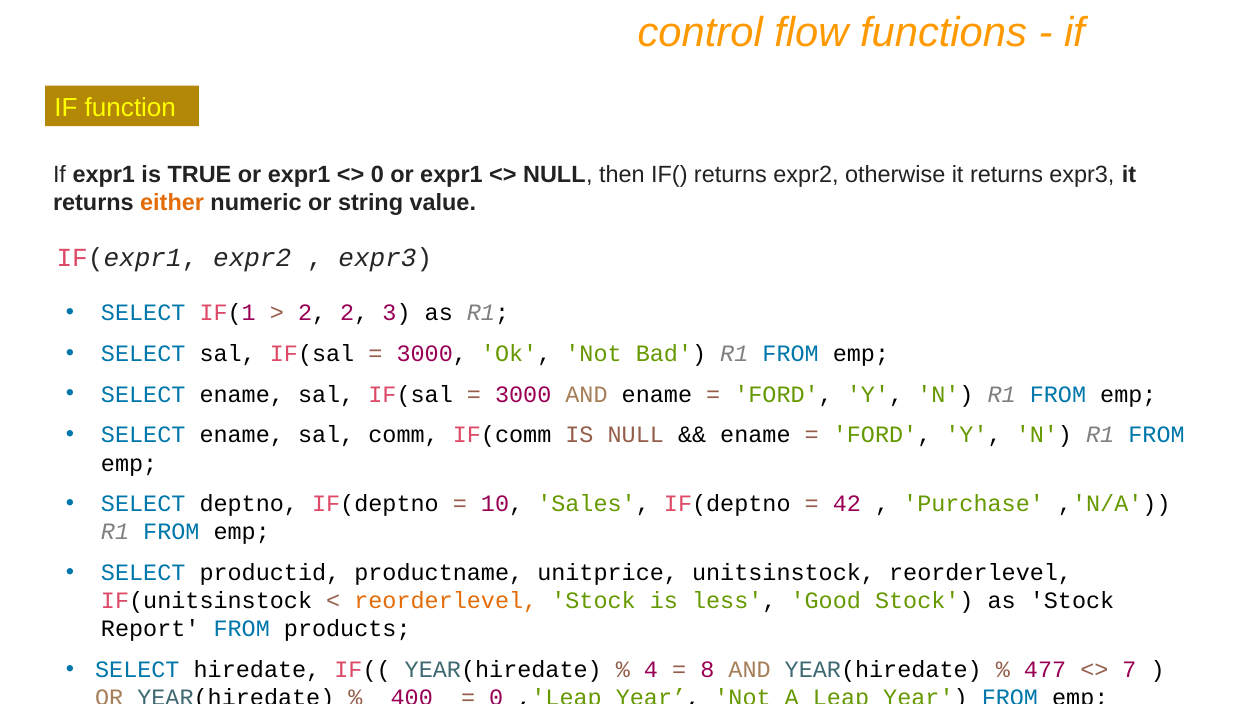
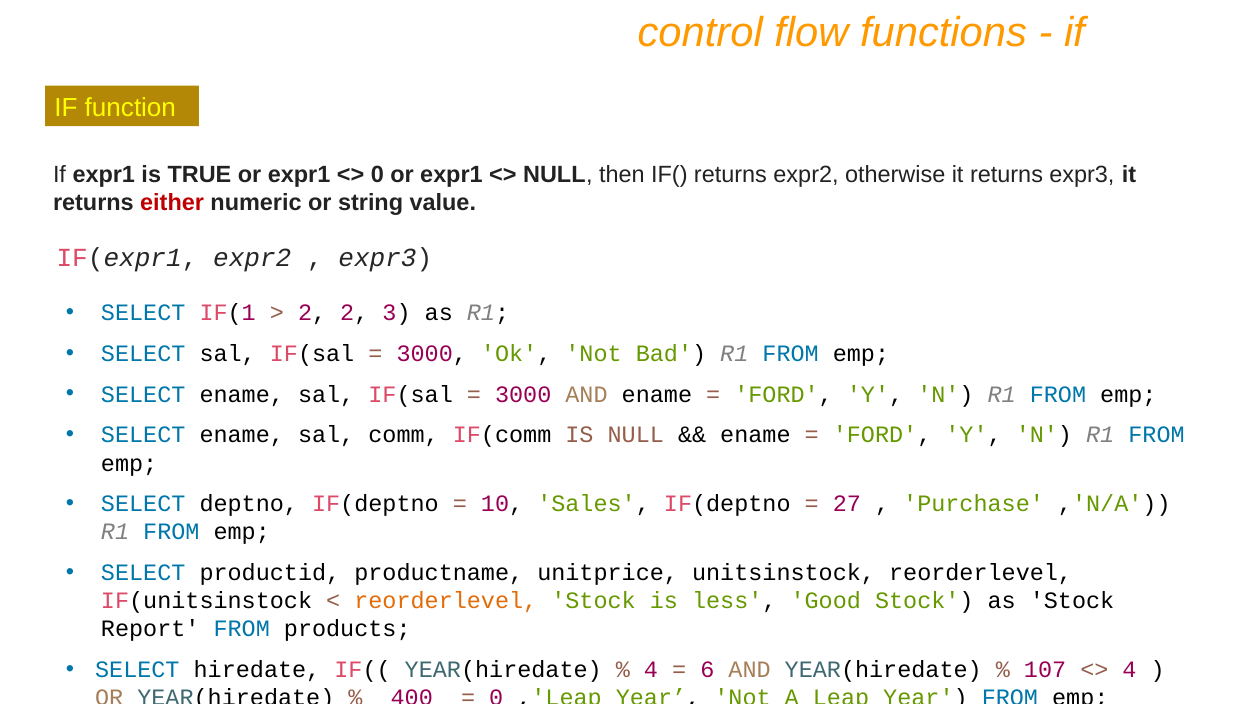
either colour: orange -> red (172, 203)
42: 42 -> 27 (847, 504)
8: 8 -> 6 (707, 669)
477: 477 -> 107 (1045, 669)
7: 7 -> 4 (1130, 669)
